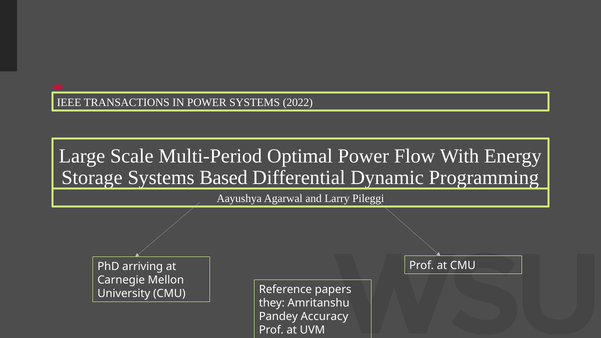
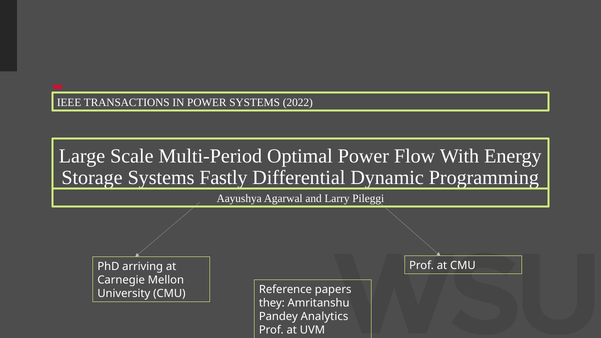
Based: Based -> Fastly (223, 178)
Accuracy: Accuracy -> Analytics (324, 316)
